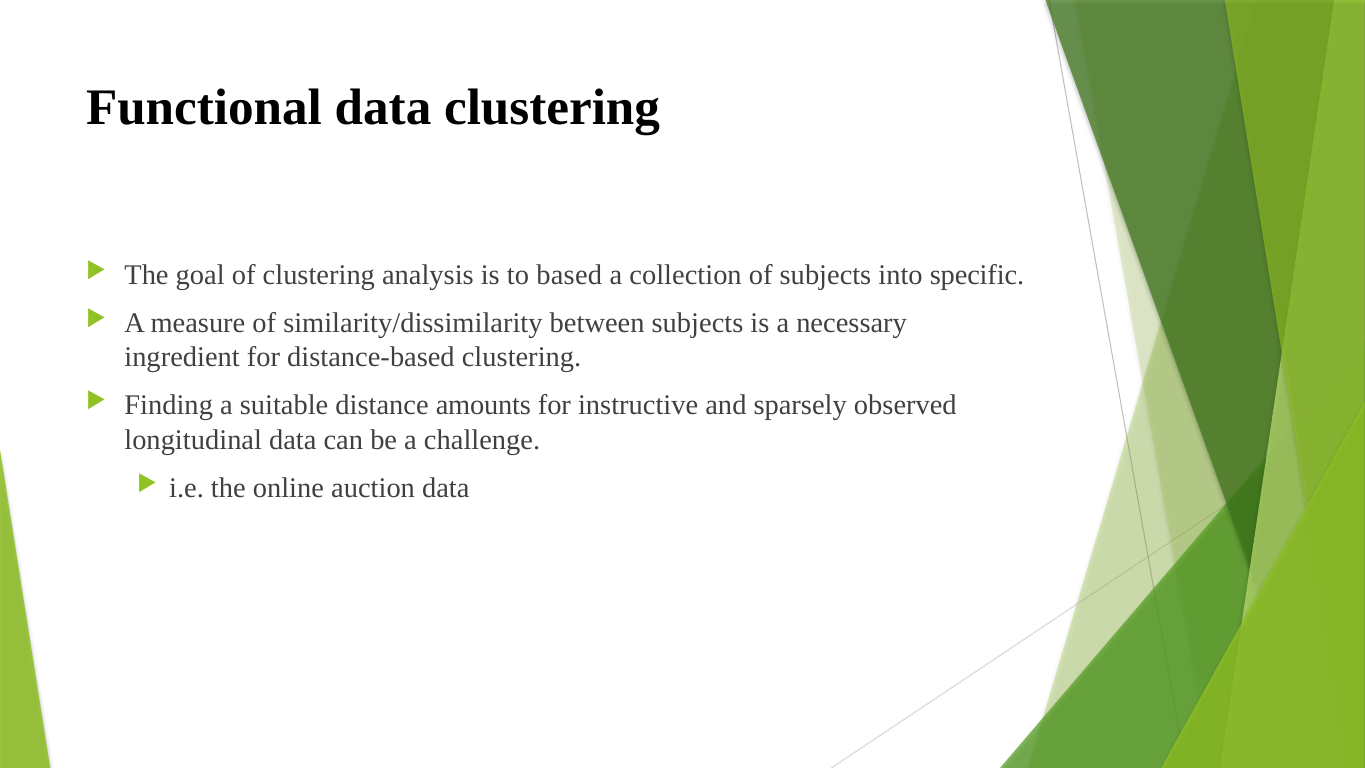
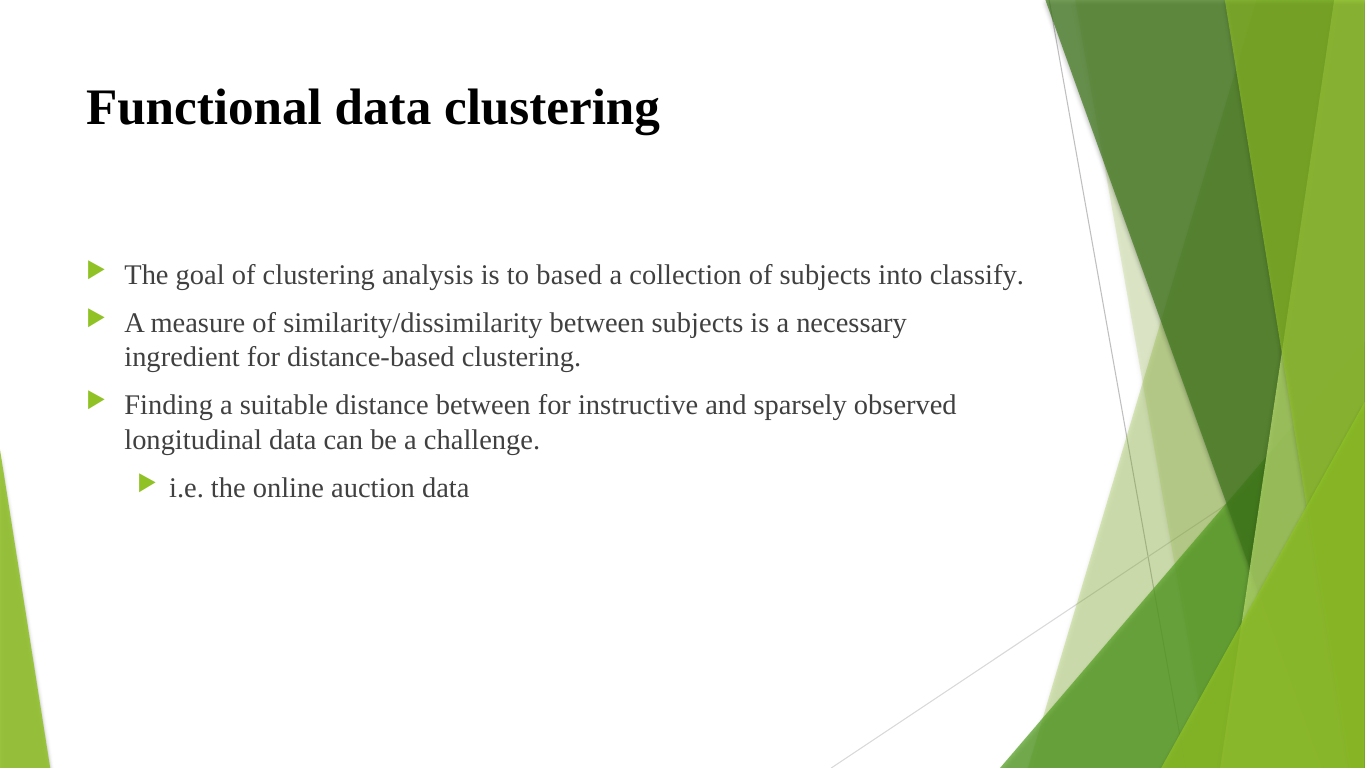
specific: specific -> classify (977, 275)
distance amounts: amounts -> between (483, 405)
